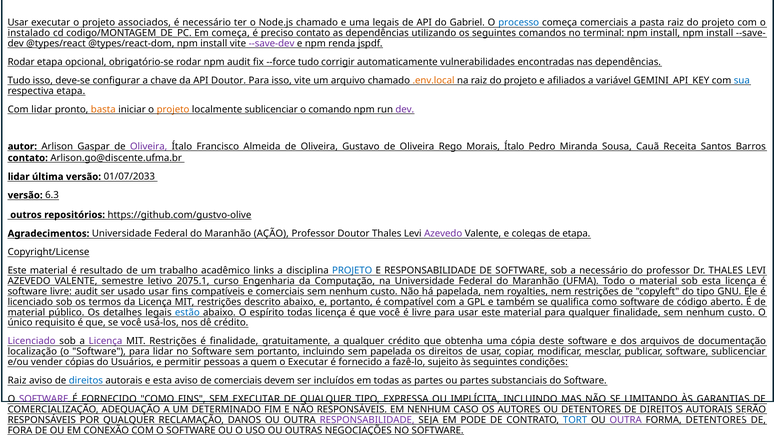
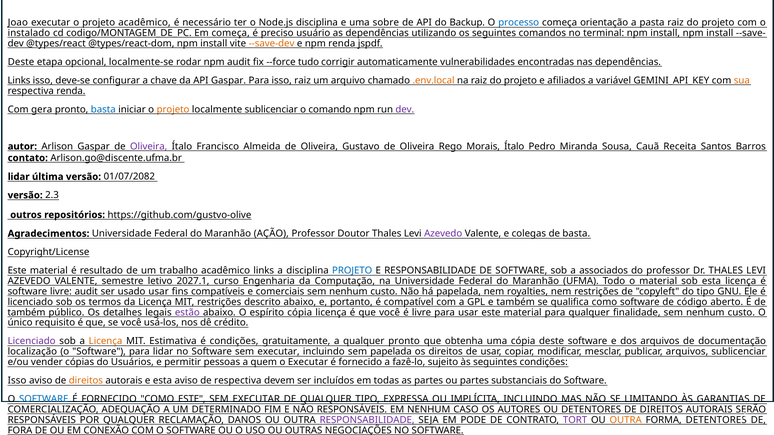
Usar: Usar -> Joao (18, 23)
projeto associados: associados -> acadêmico (144, 23)
Node.js chamado: chamado -> disciplina (317, 23)
uma legais: legais -> sobre (386, 23)
Gabriel: Gabriel -> Backup (467, 23)
começa comerciais: comerciais -> orientação (604, 23)
preciso contato: contato -> usuário (313, 33)
--save-dev colour: purple -> orange (272, 44)
Rodar: Rodar -> Deste (21, 62)
obrigatório-se: obrigatório-se -> localmente-se (141, 62)
Tudo: Tudo -> Links (19, 81)
API Doutor: Doutor -> Gaspar (229, 81)
isso vite: vite -> raiz (303, 81)
sua colour: blue -> orange (742, 81)
respectiva etapa: etapa -> renda (71, 91)
Com lidar: lidar -> gera (42, 110)
basta colour: orange -> blue (103, 110)
01/07/2033: 01/07/2033 -> 01/07/2082 (129, 177)
6.3: 6.3 -> 2.3 (52, 195)
de etapa: etapa -> basta (576, 234)
a necessário: necessário -> associados (604, 271)
2075.1: 2075.1 -> 2027.1 (193, 281)
material: material -> também (26, 313)
estão colour: blue -> purple (187, 313)
espírito todas: todas -> cópia (300, 313)
Licença colour: purple -> orange (106, 342)
Restrições: Restrições -> Estimativa (173, 342)
é finalidade: finalidade -> condições (234, 342)
qualquer crédito: crédito -> pronto (404, 342)
Software sem portanto: portanto -> executar (279, 352)
publicar software: software -> arquivos (687, 352)
Raiz: Raiz -> Isso (17, 381)
direitos colour: blue -> orange (86, 381)
de comerciais: comerciais -> respectiva (238, 381)
SOFTWARE colour: purple -> blue (44, 399)
COMO FINS: FINS -> ESTE (192, 399)
TORT colour: blue -> purple (575, 420)
OUTRA colour: purple -> orange (626, 420)
